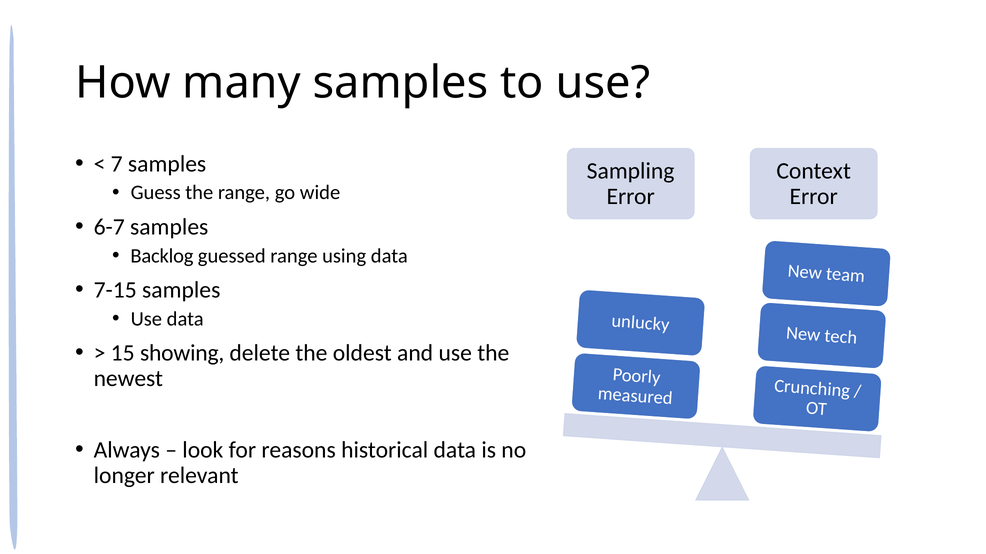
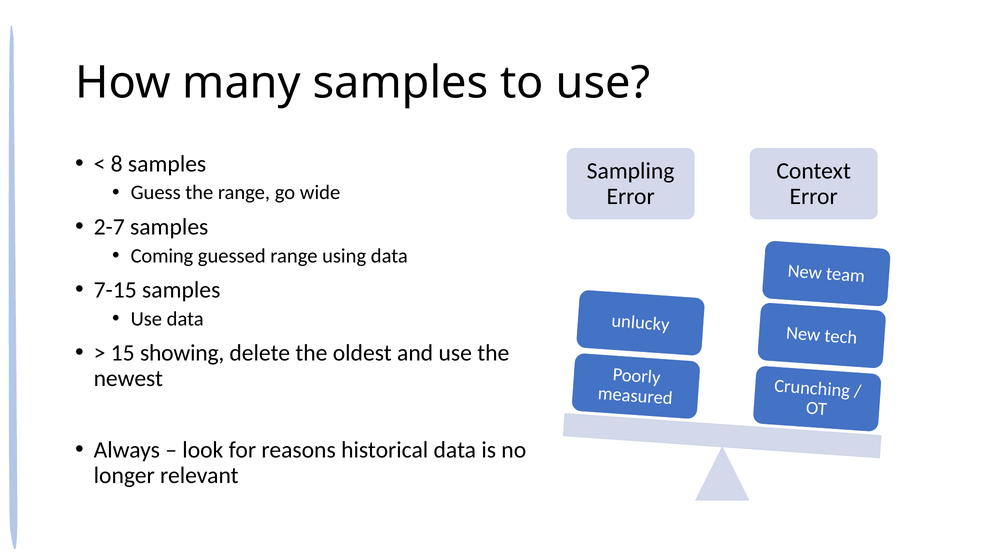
7: 7 -> 8 (117, 164)
6-7: 6-7 -> 2-7 (109, 227)
Backlog: Backlog -> Coming (162, 256)
